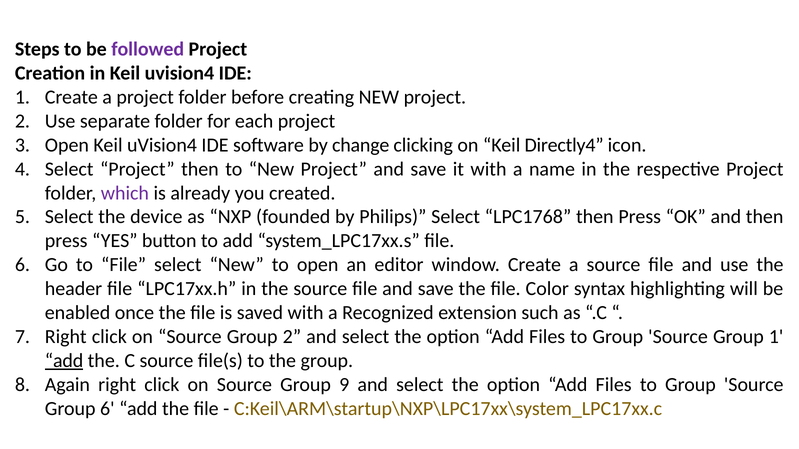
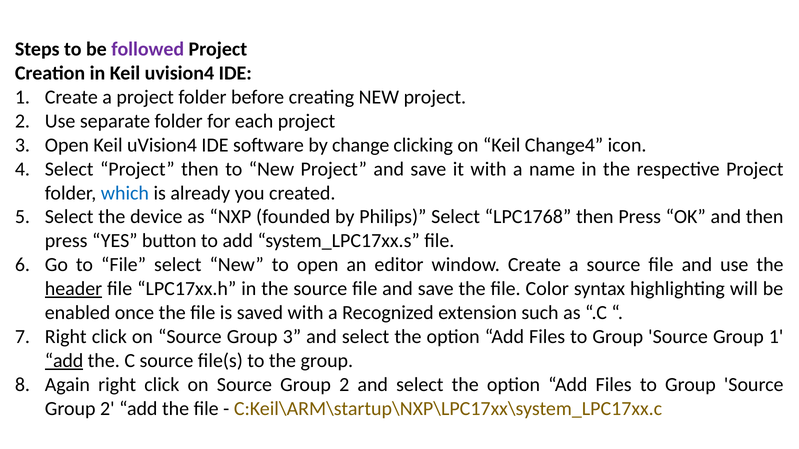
Directly4: Directly4 -> Change4 (564, 145)
which colour: purple -> blue (125, 193)
header underline: none -> present (74, 289)
Group 2: 2 -> 3 (292, 337)
on Source Group 9: 9 -> 2 (344, 385)
6: 6 -> 2 (107, 409)
